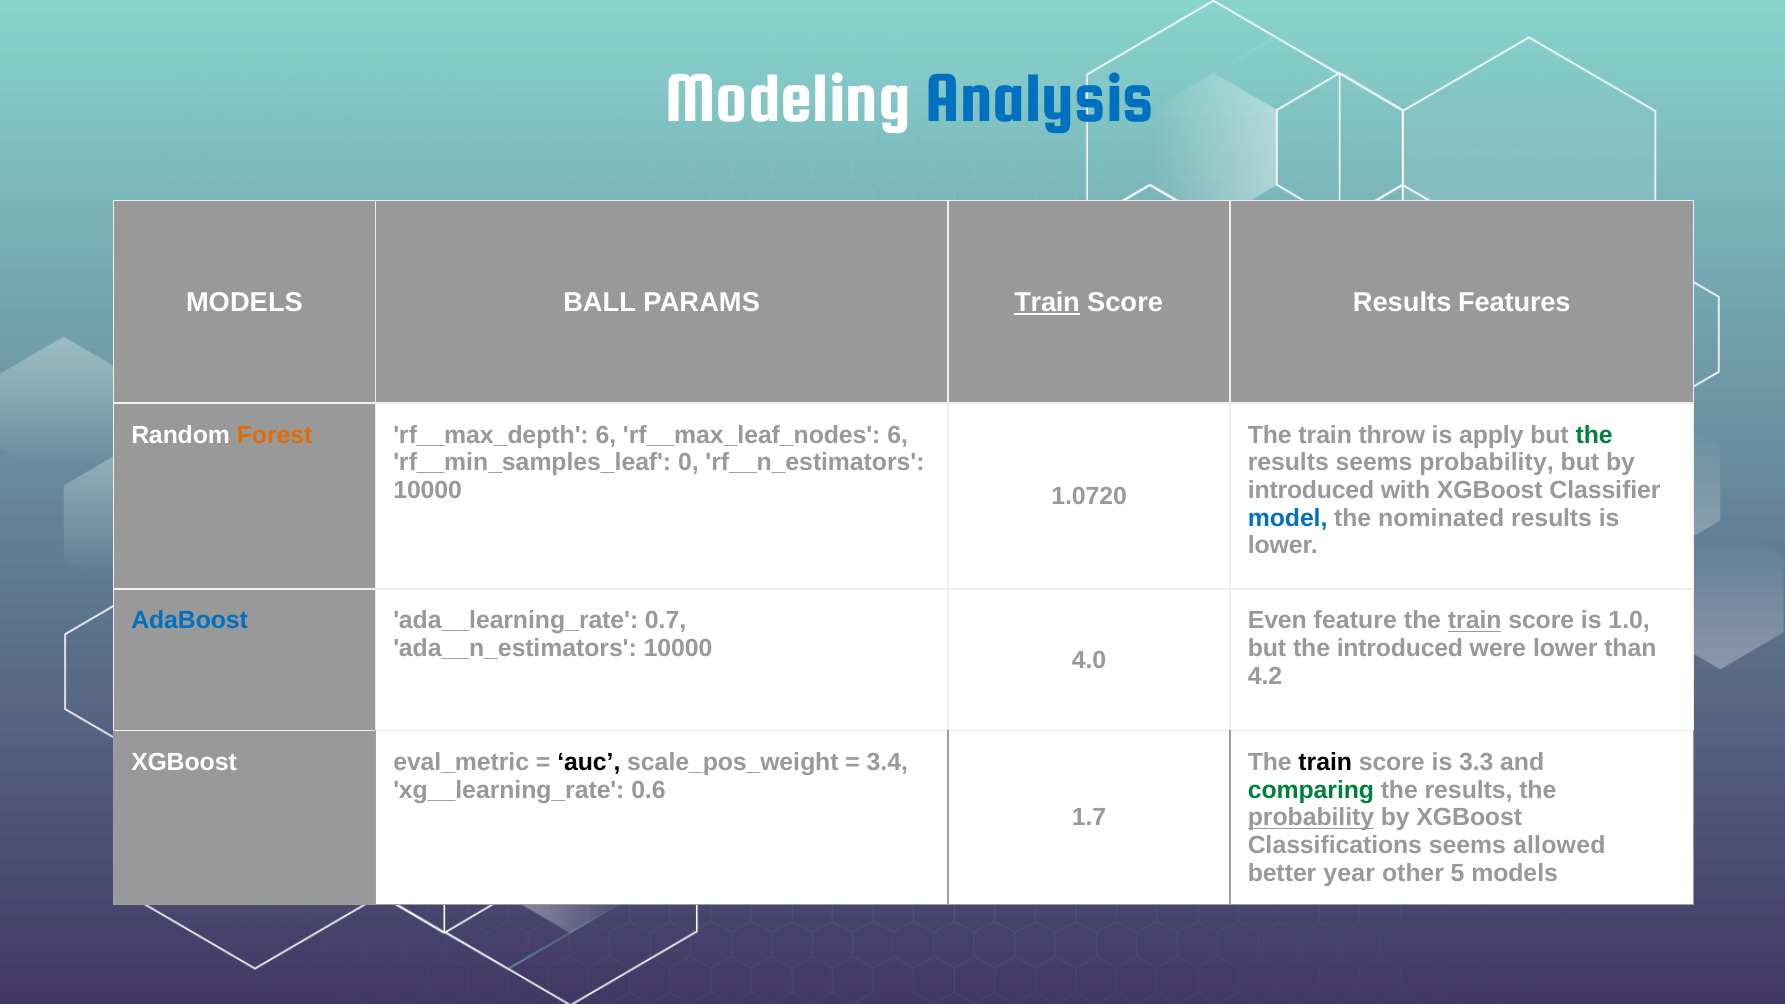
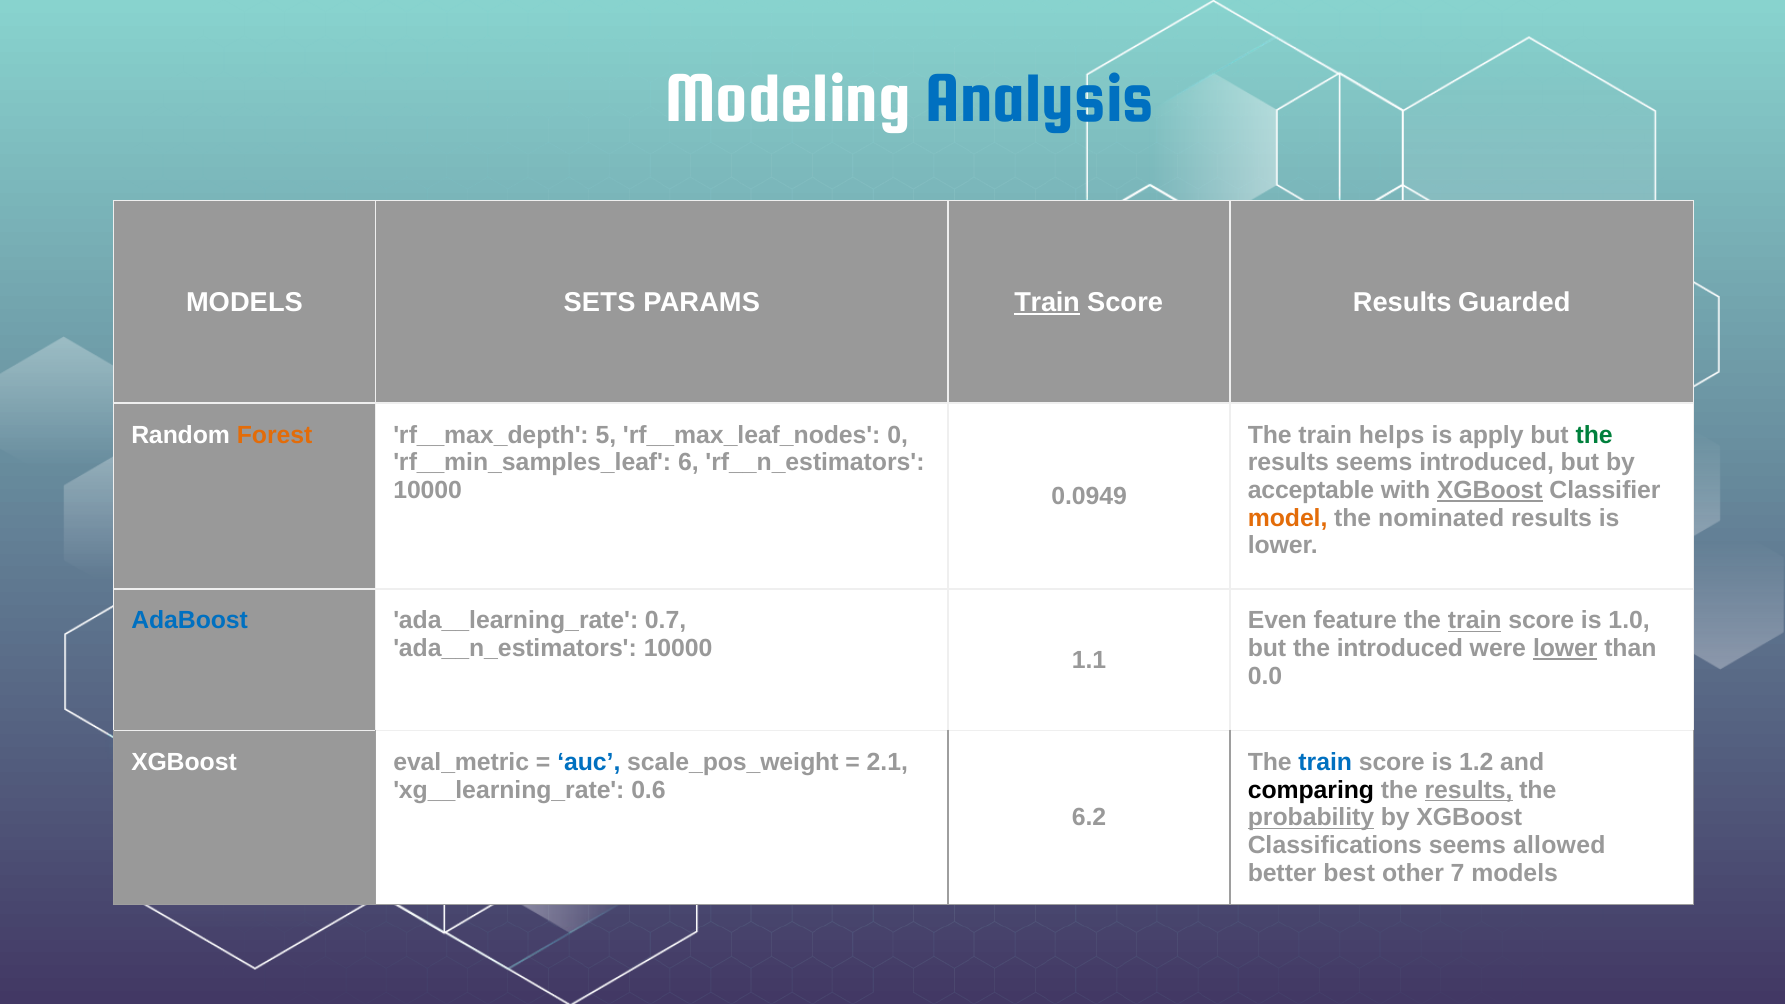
BALL: BALL -> SETS (600, 302)
Features: Features -> Guarded (1514, 302)
6: 6 -> 5 (606, 435)
6: 6 -> 0 (898, 435)
throw: throw -> helps (1392, 435)
0: 0 -> 6 (688, 463)
seems probability: probability -> introduced (1487, 463)
1.0720: 1.0720 -> 0.0949 (1089, 496)
introduced: introduced -> acceptable (1311, 490)
XGBoost underline: none -> present (1490, 490)
model colour: blue -> orange (1288, 518)
4.0: 4.0 -> 1.1 (1089, 660)
lower underline: none -> present (1565, 649)
4.2: 4.2 -> 0.0 (1265, 676)
auc colour: black -> blue (589, 762)
3.4: 3.4 -> 2.1 (887, 762)
train colour: black -> blue (1325, 762)
3.3: 3.3 -> 1.2 (1476, 762)
comparing colour: green -> black (1311, 790)
results underline: none -> present (1469, 790)
1.7: 1.7 -> 6.2 (1089, 818)
year: year -> best (1349, 873)
5: 5 -> 7 (1458, 873)
